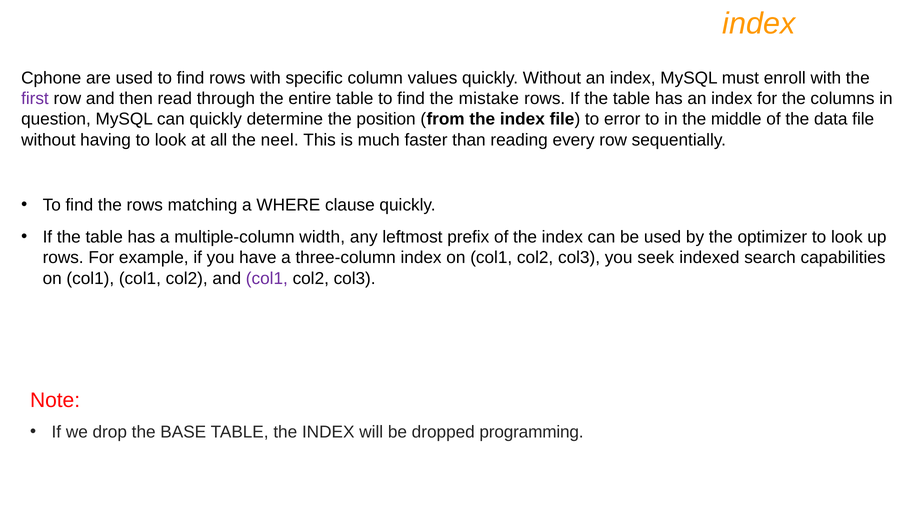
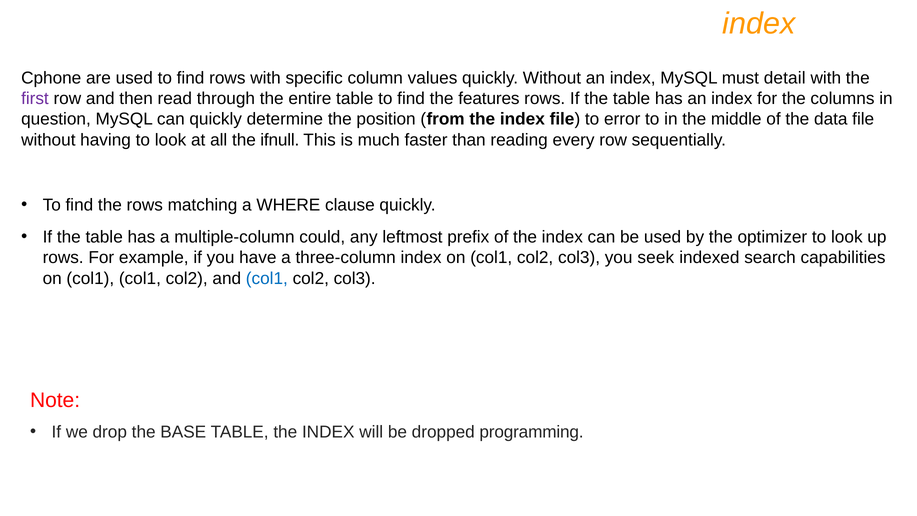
enroll: enroll -> detail (785, 78)
mistake: mistake -> features (489, 99)
neel: neel -> ifnull (280, 140)
width: width -> could (322, 237)
col1 colour: purple -> blue (267, 278)
